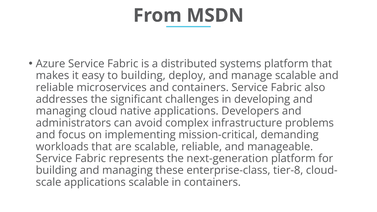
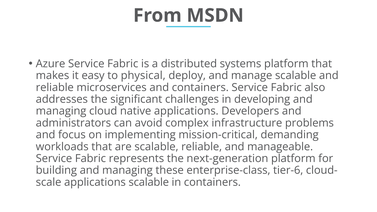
to building: building -> physical (143, 76)
tier-8: tier-8 -> tier-6 (288, 170)
